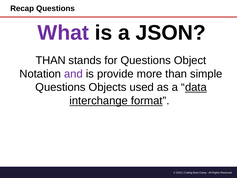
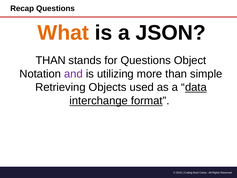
What colour: purple -> orange (63, 33)
provide: provide -> utilizing (115, 74)
Questions: Questions -> Retrieving (60, 87)
